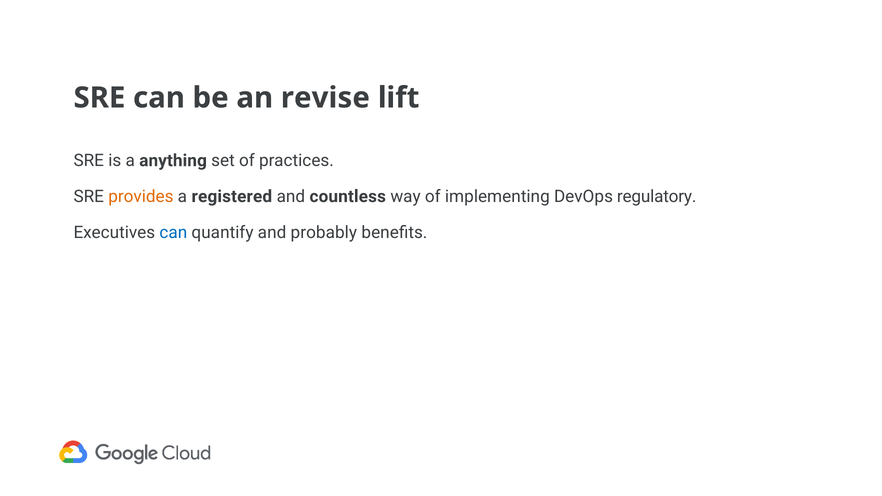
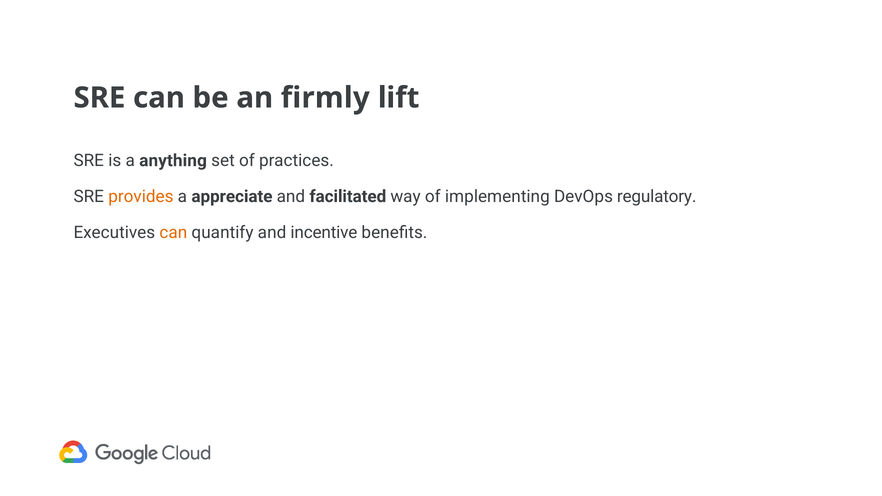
revise: revise -> firmly (325, 98)
registered: registered -> appreciate (232, 197)
countless: countless -> facilitated (348, 197)
can colour: blue -> orange (173, 232)
probably: probably -> incentive (324, 232)
